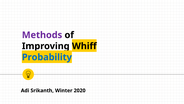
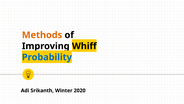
Methods colour: purple -> orange (42, 35)
